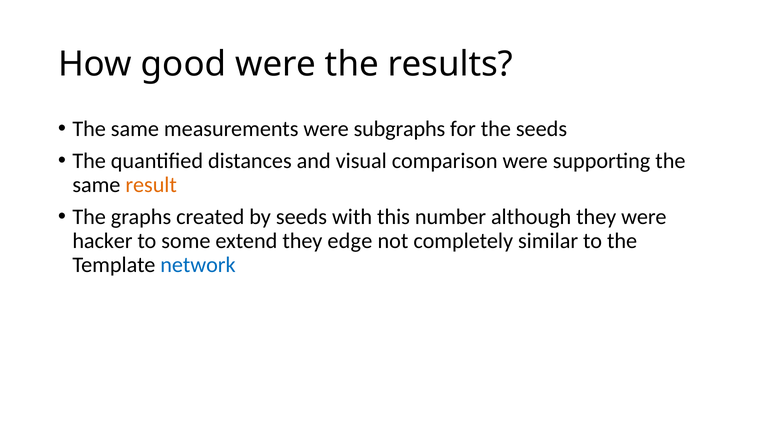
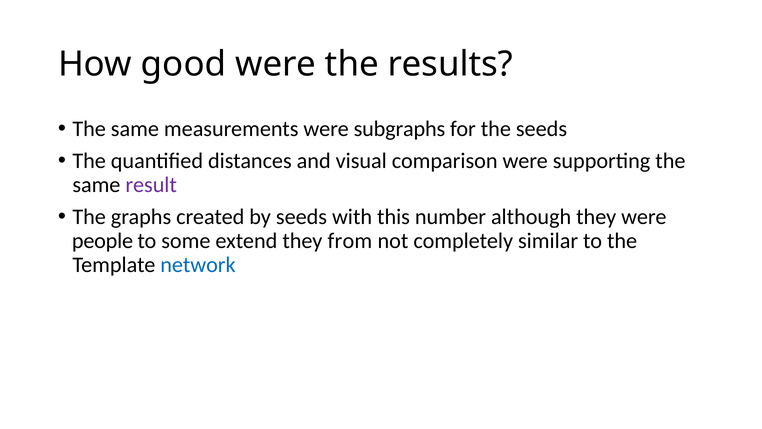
result colour: orange -> purple (151, 185)
hacker: hacker -> people (103, 241)
edge: edge -> from (350, 241)
